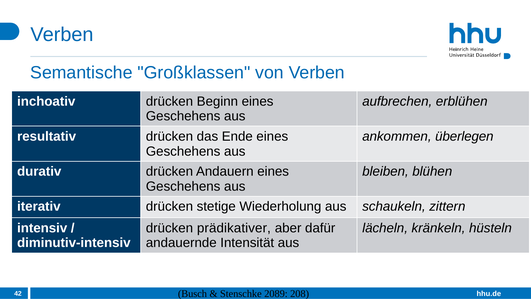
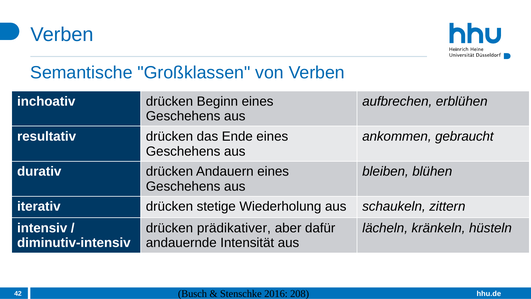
überlegen: überlegen -> gebraucht (464, 136)
2089: 2089 -> 2016 (276, 294)
